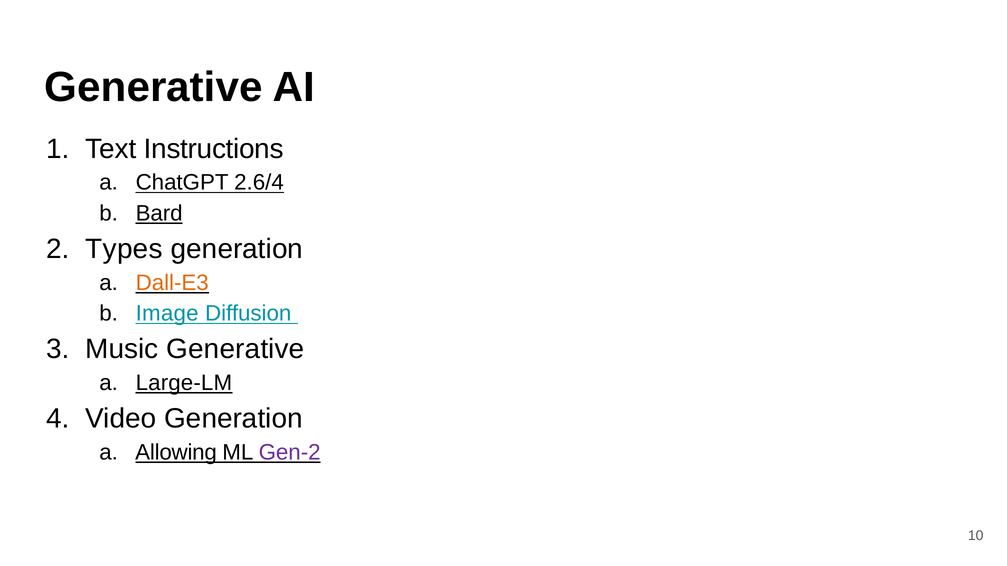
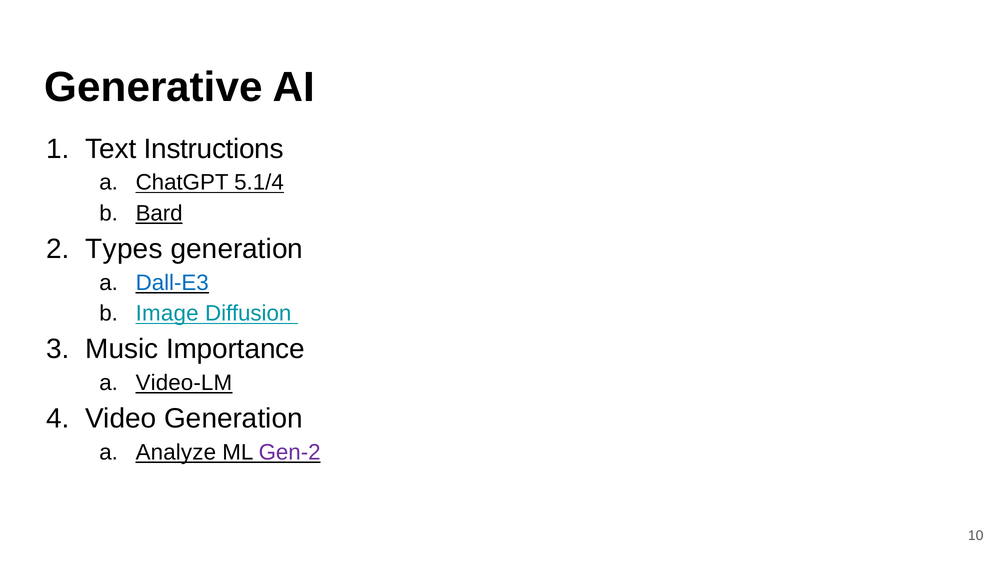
2.6/4: 2.6/4 -> 5.1/4 (259, 183)
Dall-E3 colour: orange -> blue (172, 283)
Music Generative: Generative -> Importance (236, 349)
Large-LM: Large-LM -> Video-LM (184, 383)
Allowing: Allowing -> Analyze (176, 453)
